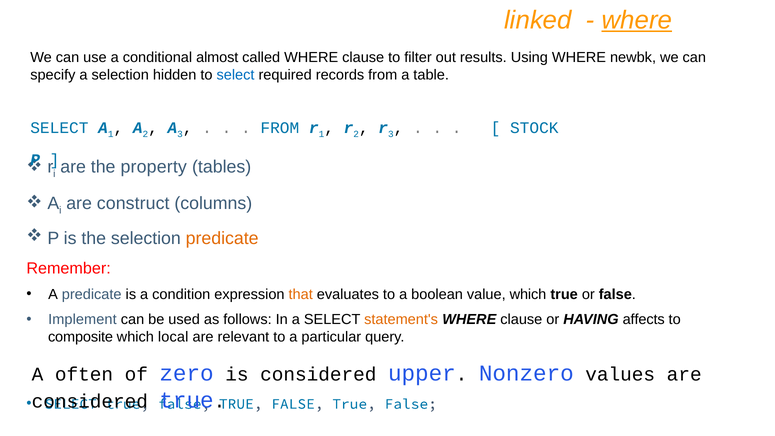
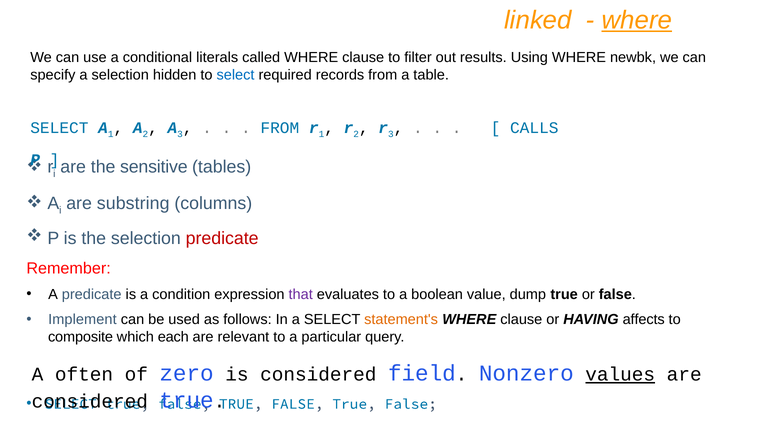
almost: almost -> literals (217, 57)
STOCK: STOCK -> CALLS (534, 128)
property: property -> sensitive (154, 167)
construct: construct -> substring (133, 203)
predicate colour: orange -> red (222, 238)
that colour: orange -> purple (301, 294)
value which: which -> dump (528, 294)
local: local -> each (173, 337)
upper: upper -> field (422, 373)
values underline: none -> present (620, 374)
